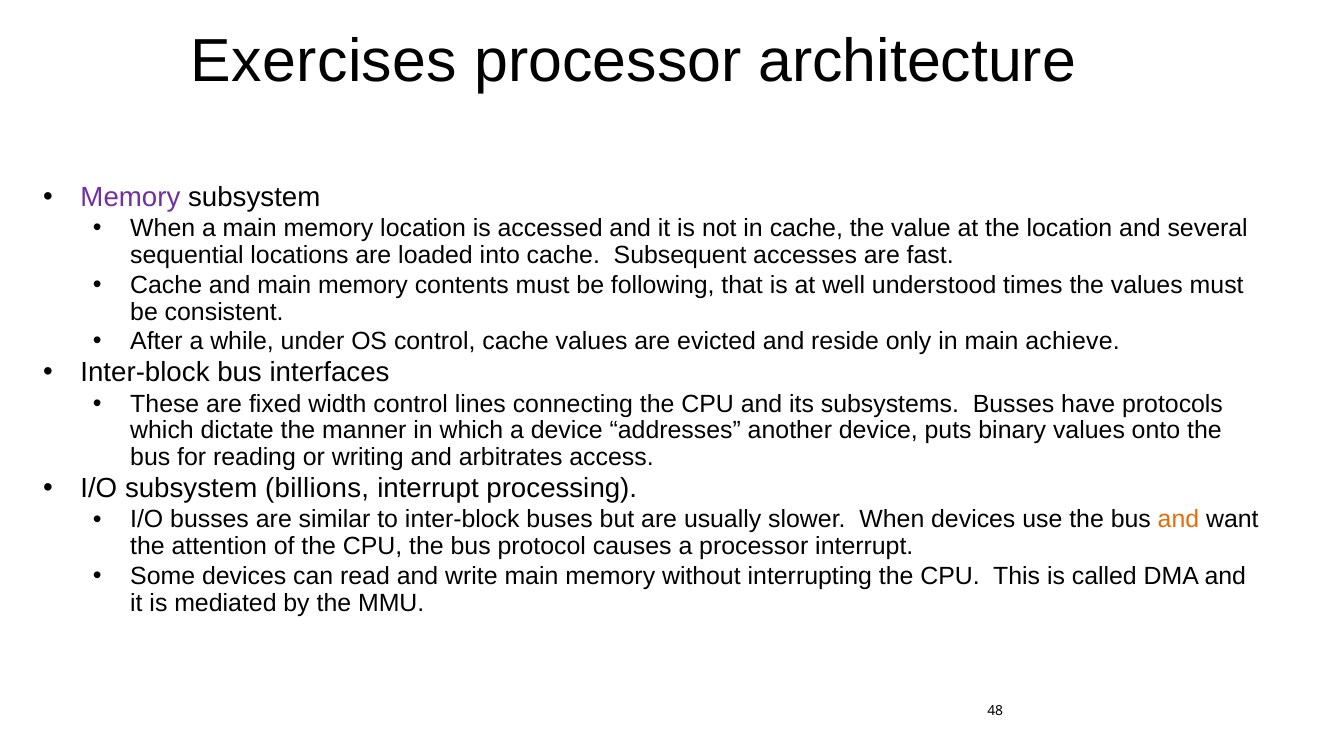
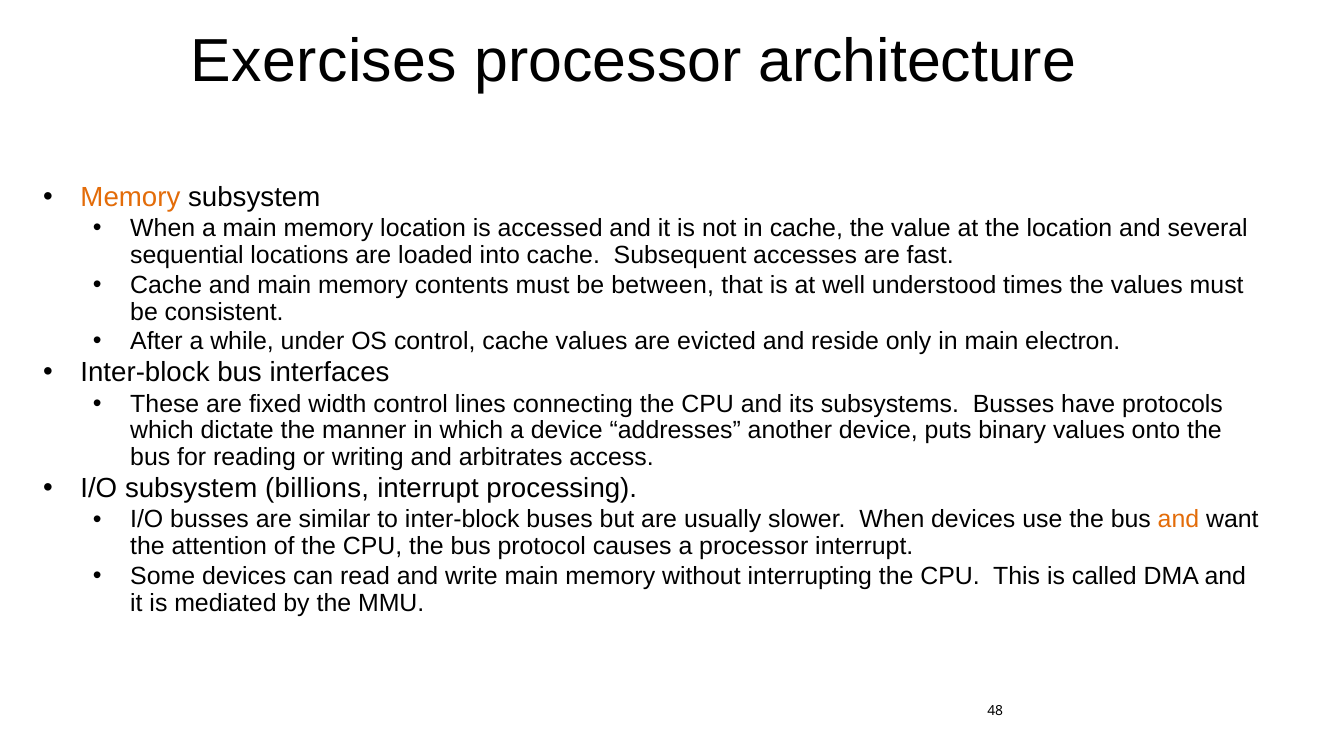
Memory colour: purple -> orange (130, 197)
following: following -> between (663, 285)
achieve: achieve -> electron (1073, 342)
